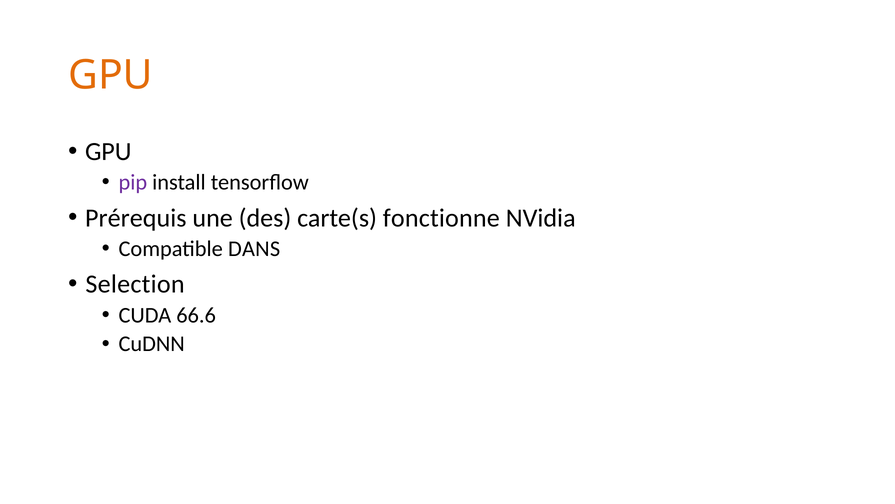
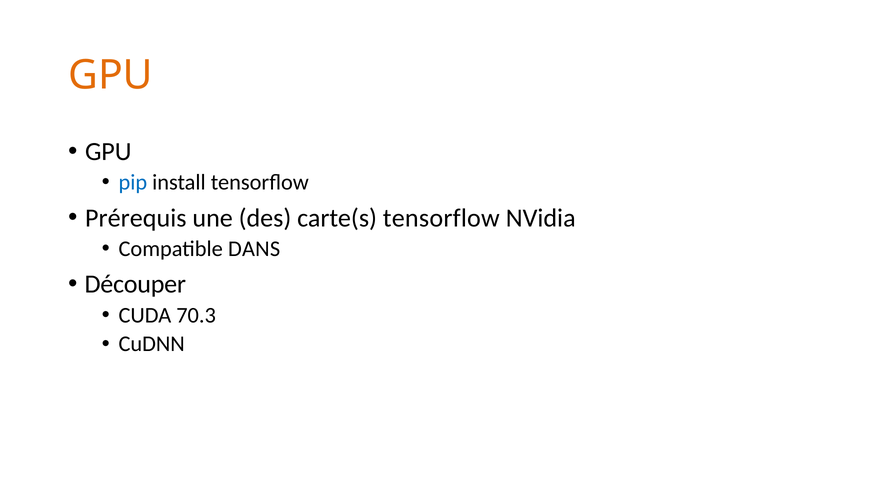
pip colour: purple -> blue (133, 182)
carte(s fonctionne: fonctionne -> tensorflow (441, 218)
Selection: Selection -> Découper (135, 284)
66.6: 66.6 -> 70.3 (196, 315)
